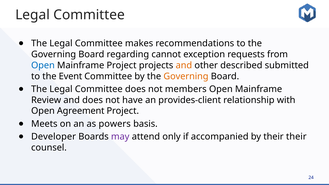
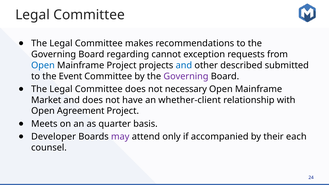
and colour: orange -> blue (184, 65)
Governing colour: orange -> purple (186, 76)
members: members -> necessary (186, 89)
Review: Review -> Market (46, 100)
provides-client: provides-client -> whether-client (190, 100)
powers: powers -> quarter (115, 124)
their their: their -> each (296, 137)
